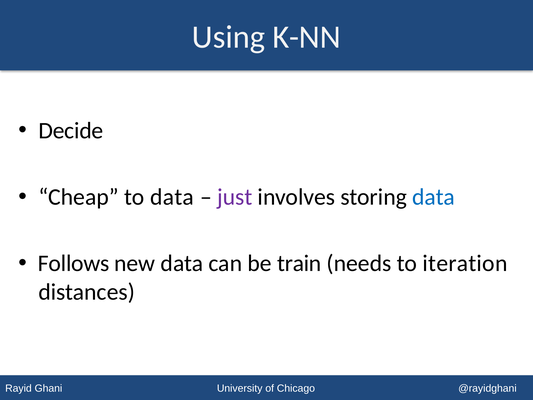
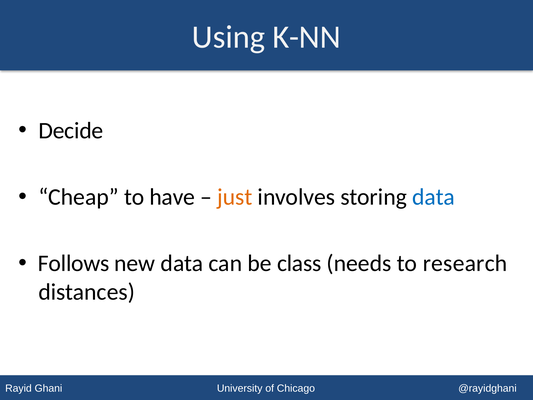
to data: data -> have (172, 197)
just colour: purple -> orange (235, 197)
train: train -> class (299, 263)
iteration: iteration -> research (465, 263)
